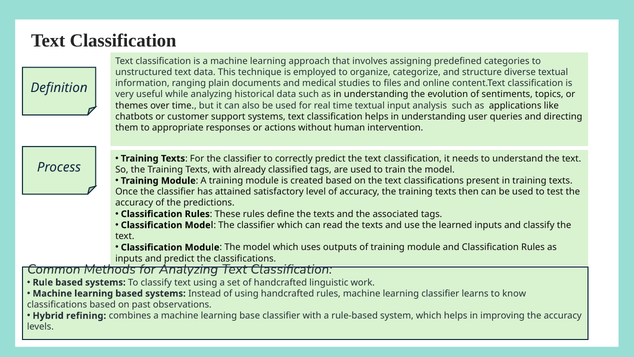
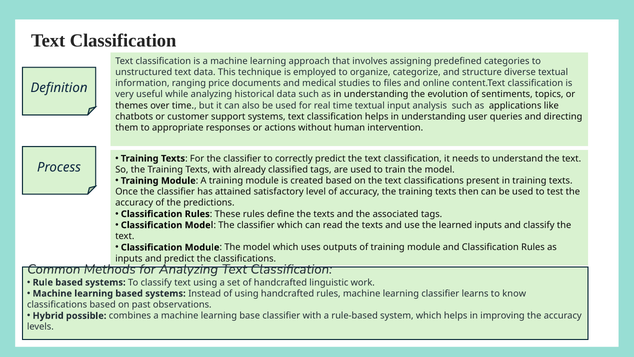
plain: plain -> price (219, 83)
refining: refining -> possible (86, 315)
